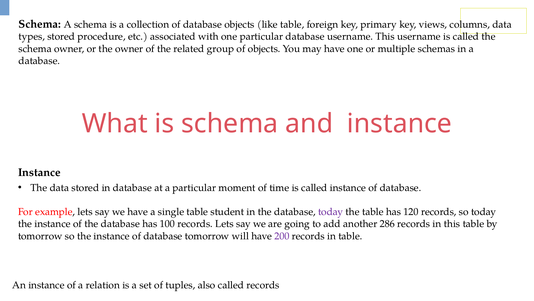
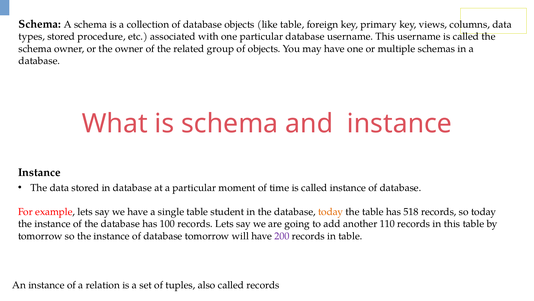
today colour: purple -> orange (331, 212)
120: 120 -> 518 (411, 212)
286: 286 -> 110 (387, 224)
